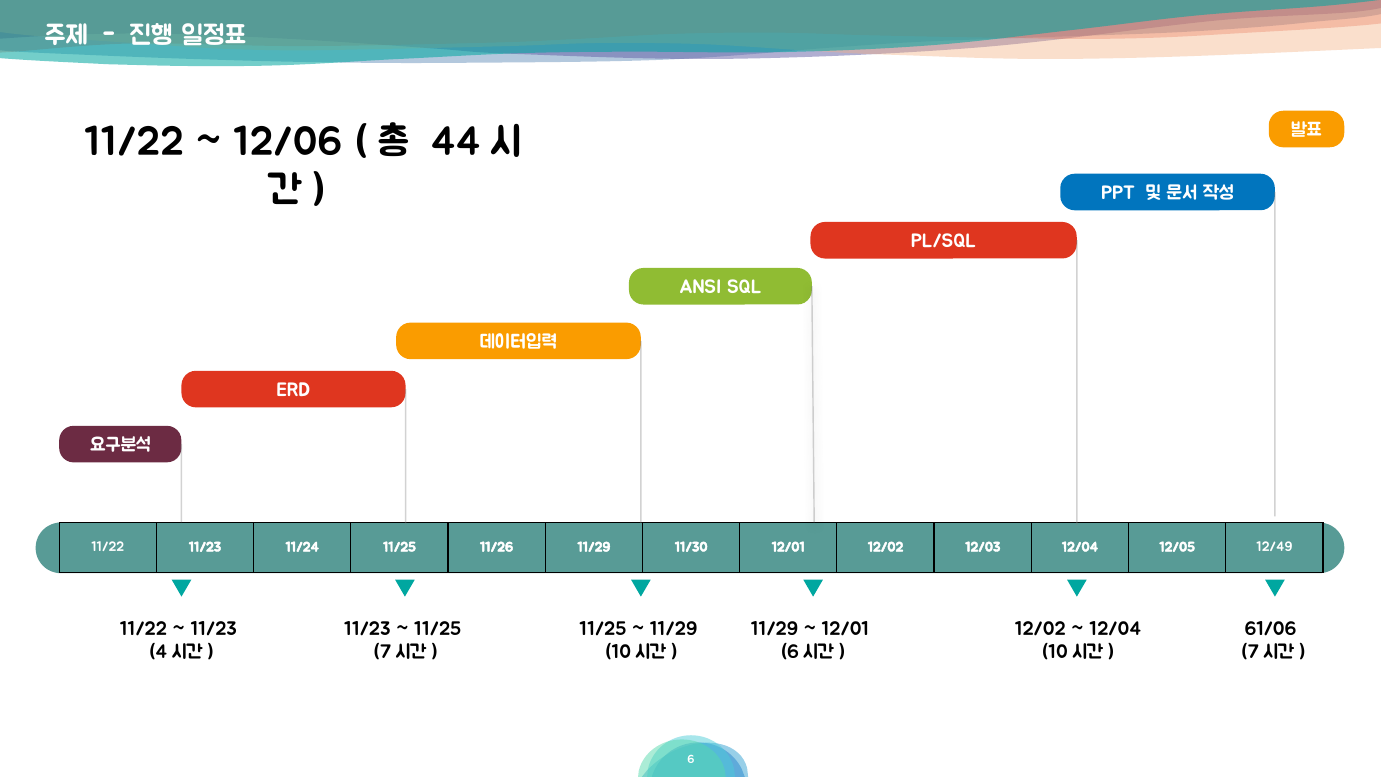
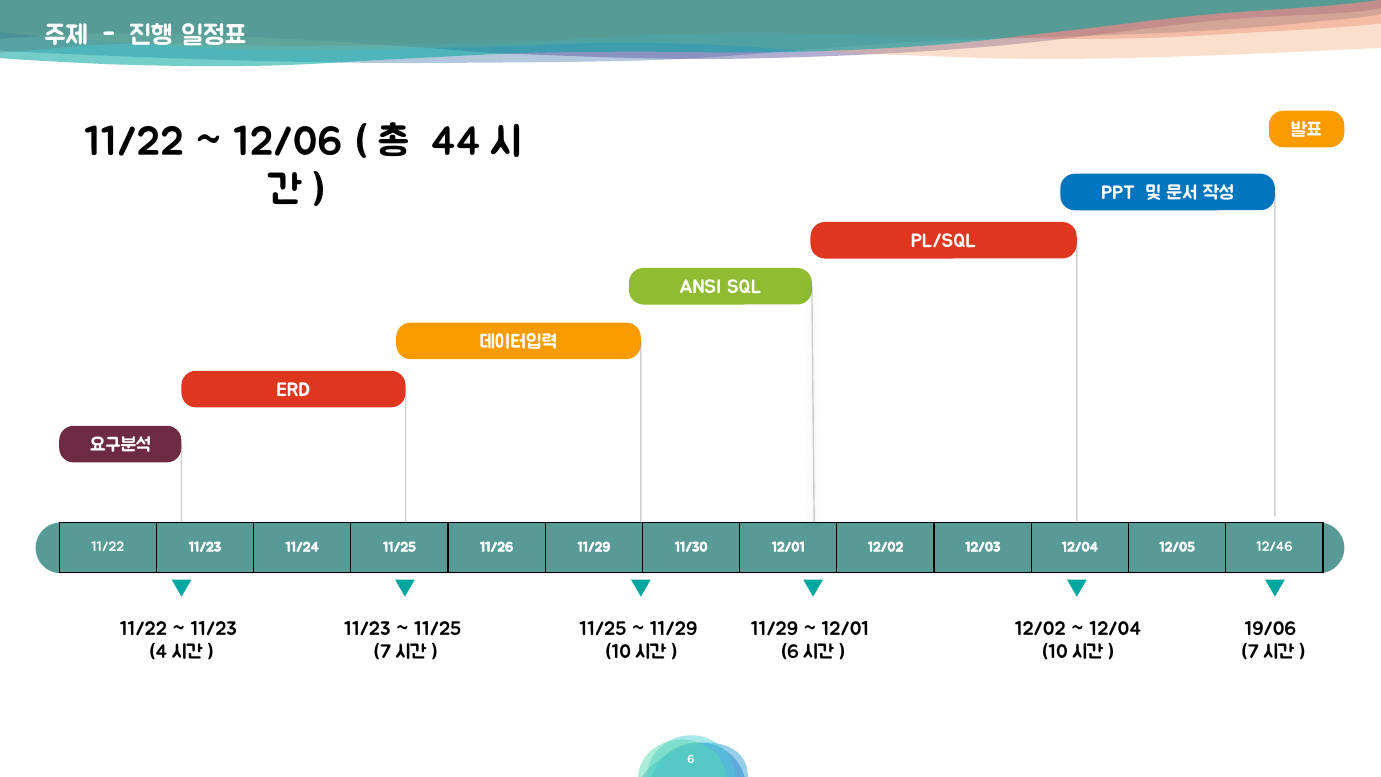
12/49: 12/49 -> 12/46 (1274, 547)
61/06: 61/06 -> 19/06 (1270, 629)
